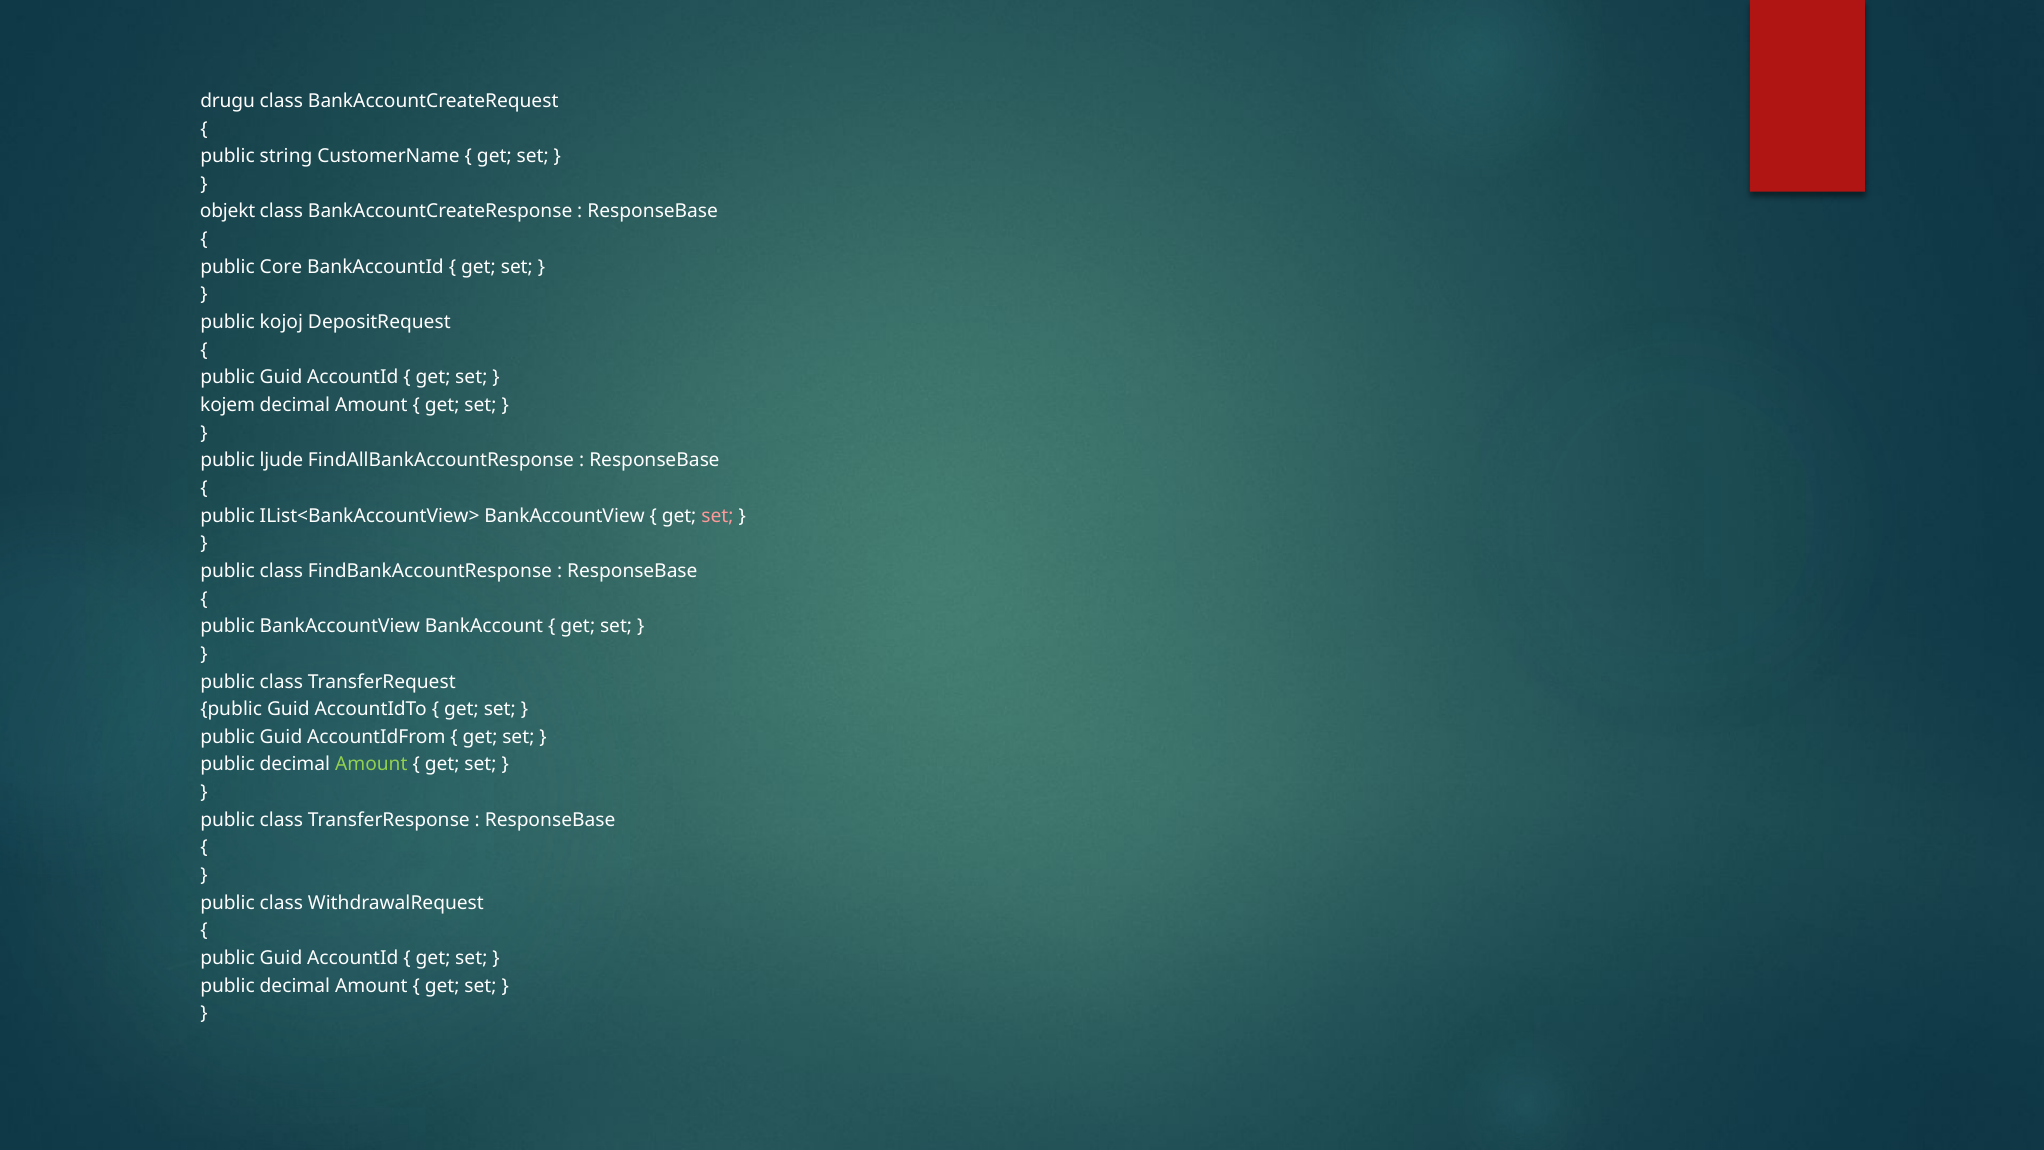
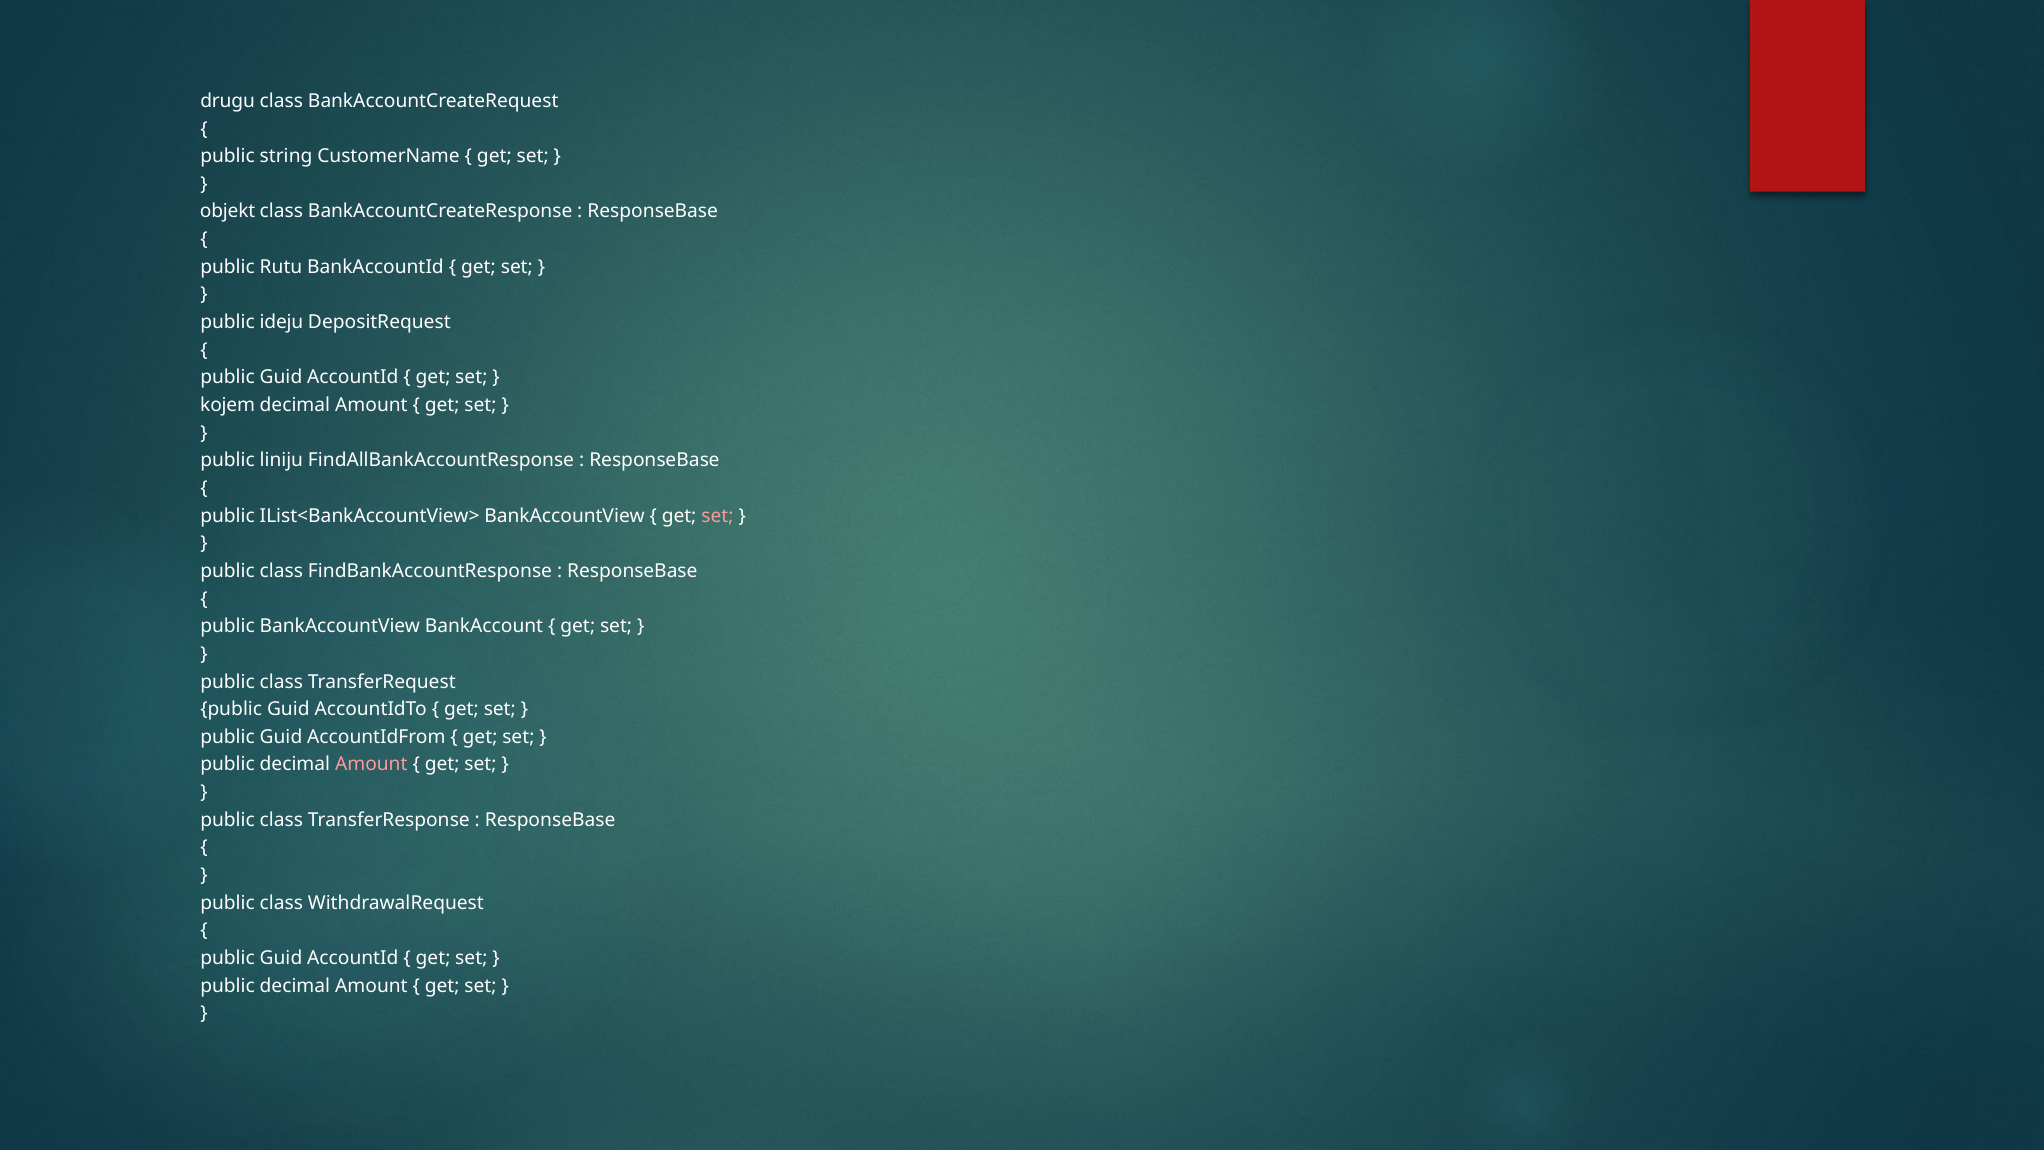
Core: Core -> Rutu (281, 267)
kojoj: kojoj -> ideju (281, 322)
ljude: ljude -> liniju (281, 460)
Amount colour: light green -> pink (371, 764)
